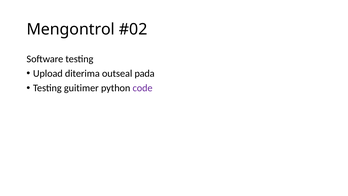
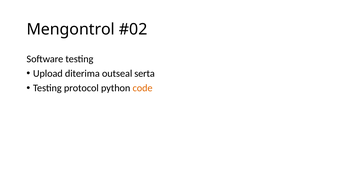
pada: pada -> serta (145, 73)
guitimer: guitimer -> protocol (81, 88)
code colour: purple -> orange (143, 88)
